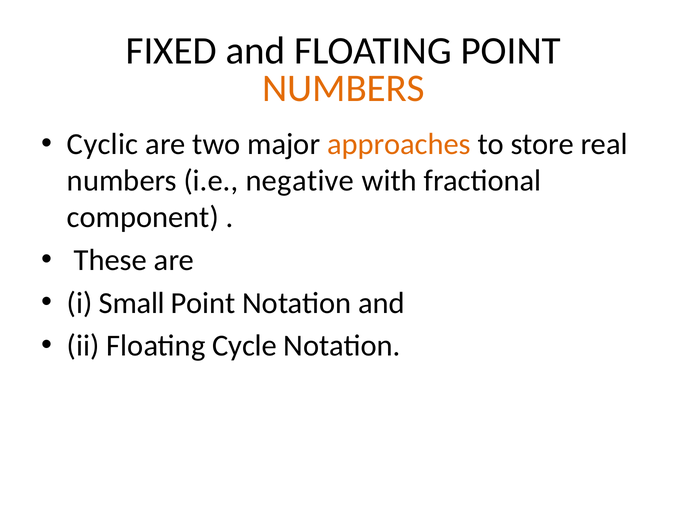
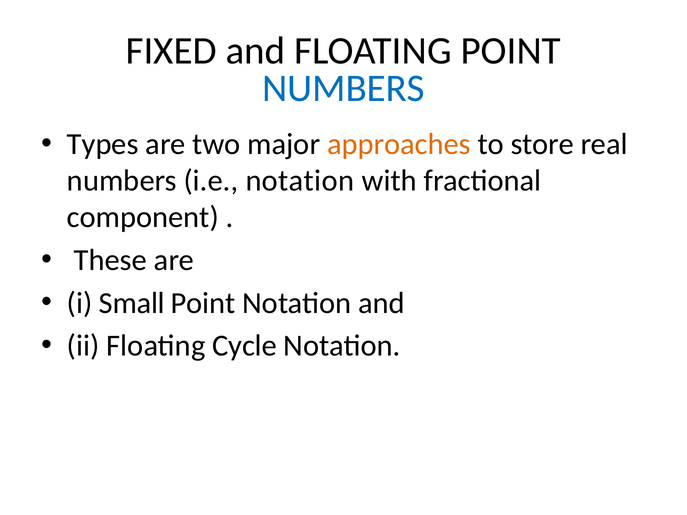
NUMBERS colour: orange -> blue (343, 88)
Cyclic: Cyclic -> Types (103, 144)
i.e negative: negative -> notation (300, 181)
